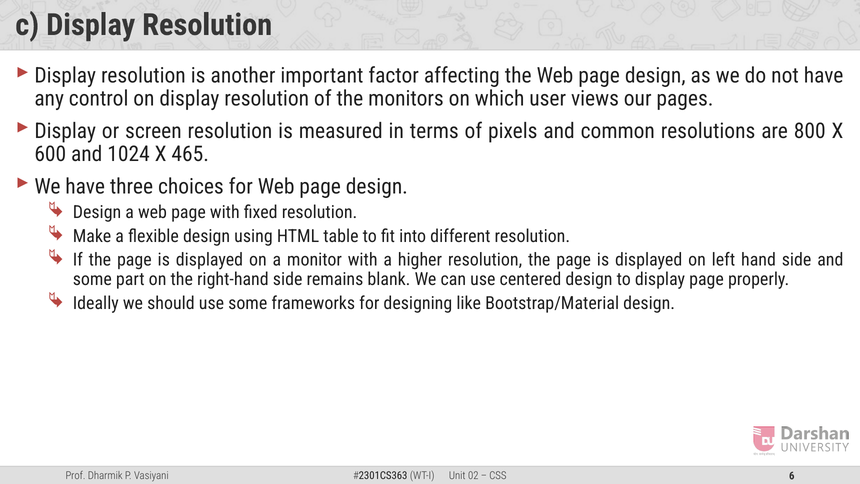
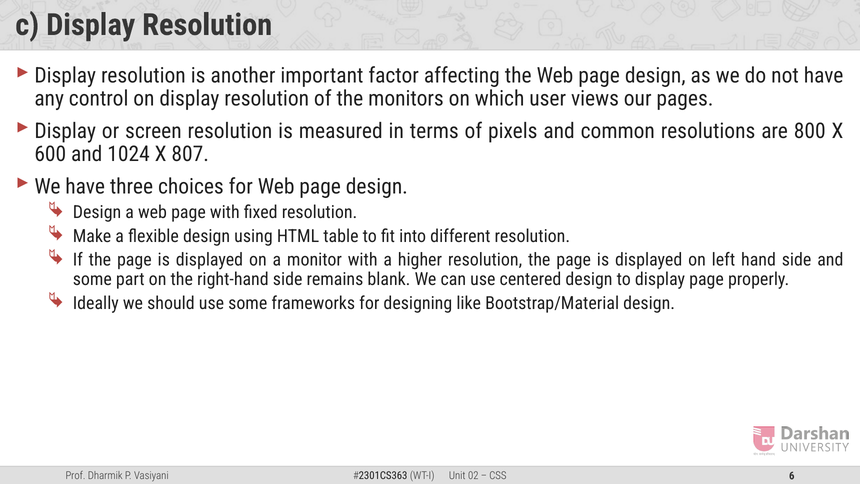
465: 465 -> 807 (190, 154)
